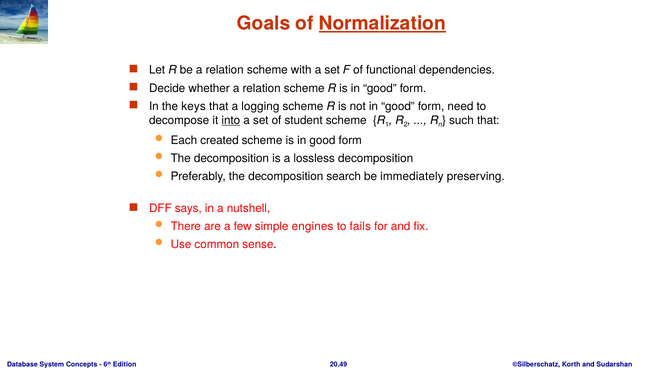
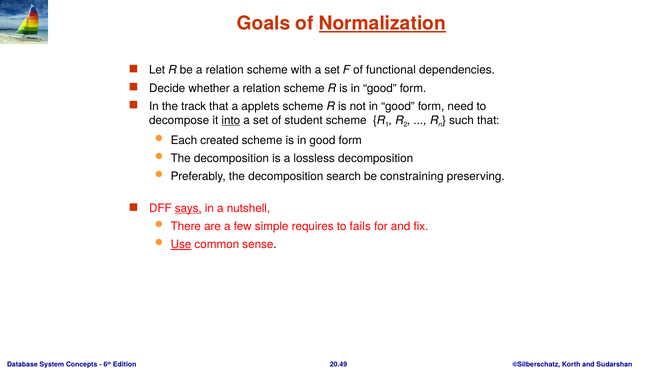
keys: keys -> track (194, 106)
logging: logging -> applets (260, 106)
immediately: immediately -> constraining (412, 176)
says underline: none -> present (188, 208)
engines: engines -> requires (313, 226)
Use underline: none -> present (181, 244)
